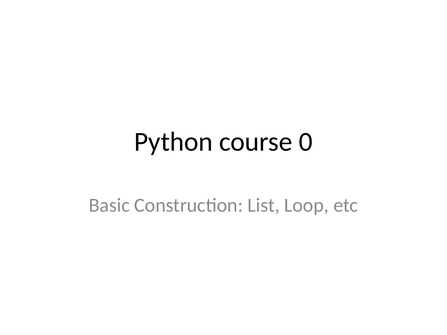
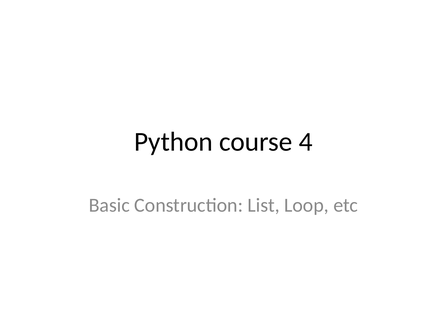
0: 0 -> 4 (306, 142)
